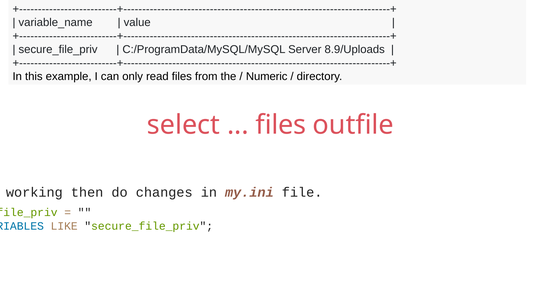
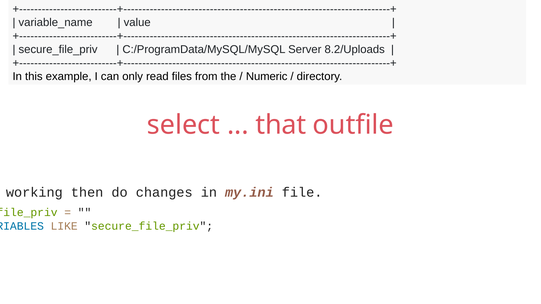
8.9/Uploads: 8.9/Uploads -> 8.2/Uploads (355, 50)
files: files -> that (281, 125)
